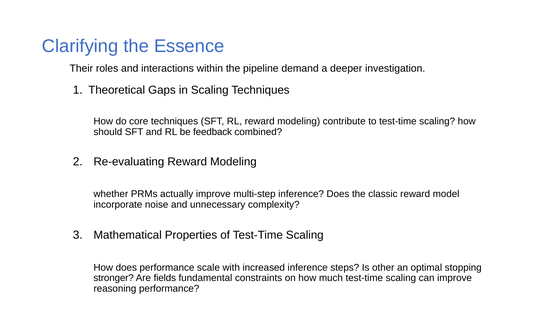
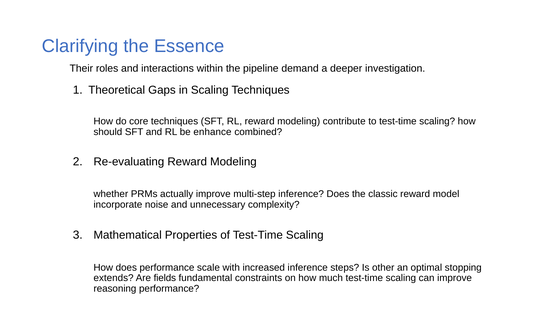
feedback: feedback -> enhance (212, 132)
stronger: stronger -> extends (114, 278)
